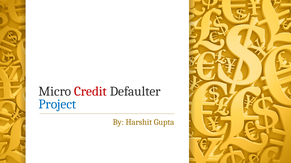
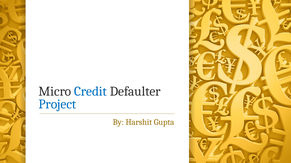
Credit colour: red -> blue (90, 92)
